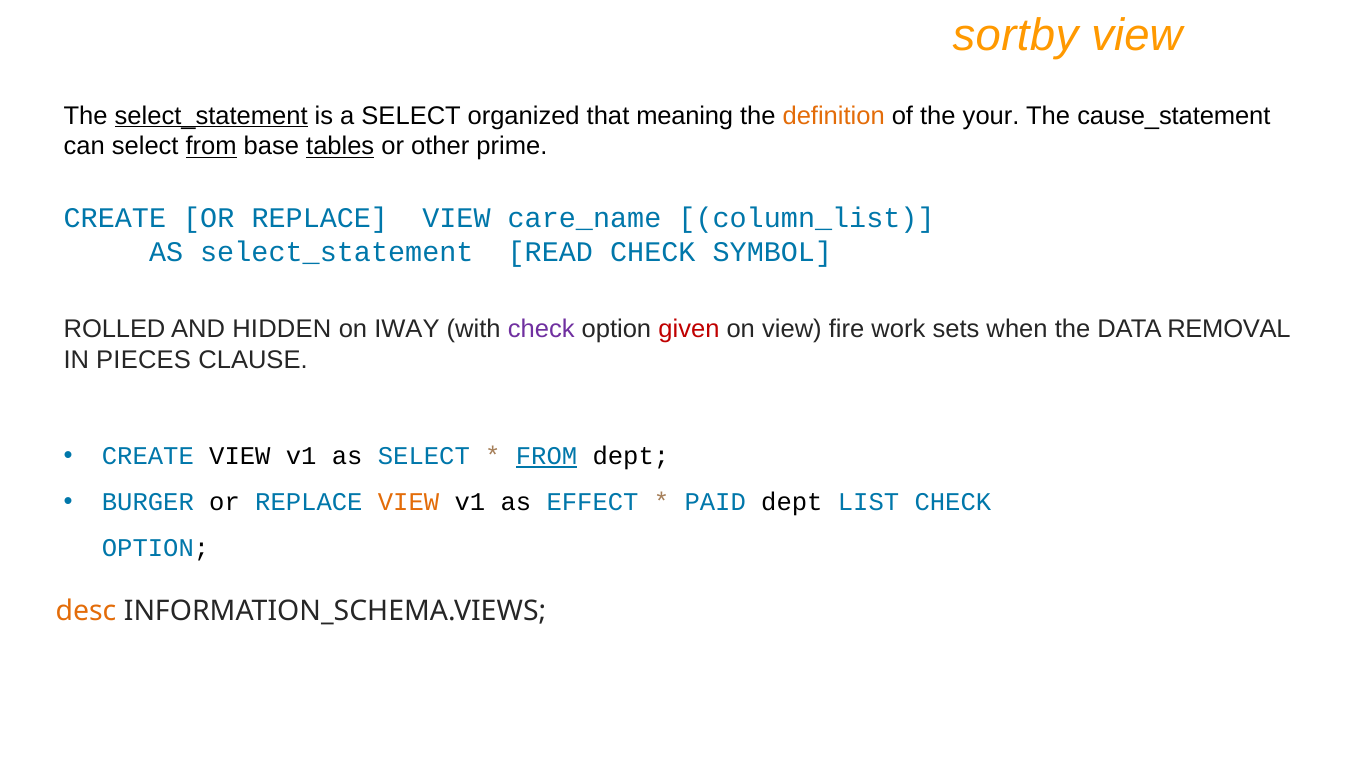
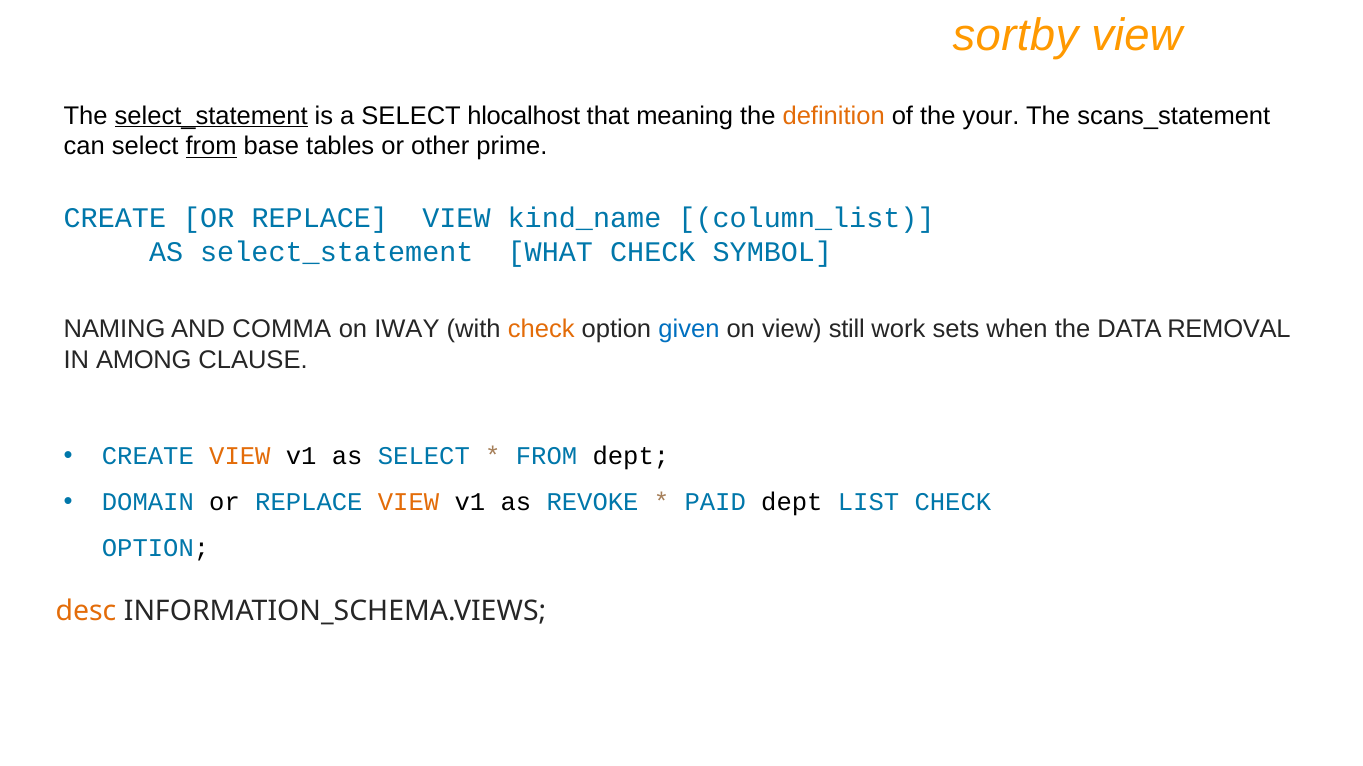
organized: organized -> hlocalhost (524, 116)
cause_statement: cause_statement -> scans_statement (1174, 116)
tables underline: present -> none (340, 146)
care_name: care_name -> kind_name (584, 218)
READ: READ -> WHAT (550, 252)
ROLLED: ROLLED -> NAMING (115, 329)
HIDDEN: HIDDEN -> COMMA (282, 329)
check colour: purple -> orange (541, 329)
given colour: red -> blue (689, 329)
fire: fire -> still (847, 329)
PIECES: PIECES -> AMONG (144, 360)
VIEW colour: black -> orange (240, 457)
FROM underline: present -> none (547, 457)
BURGER: BURGER -> DOMAIN (148, 503)
EFFECT: EFFECT -> REVOKE (593, 503)
